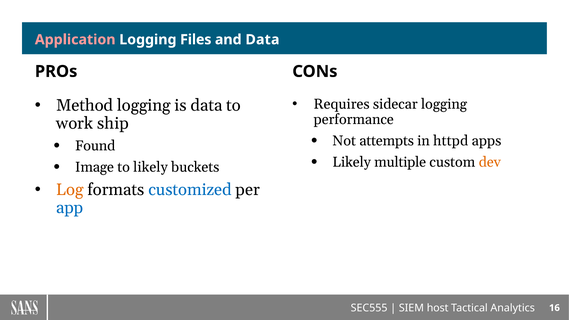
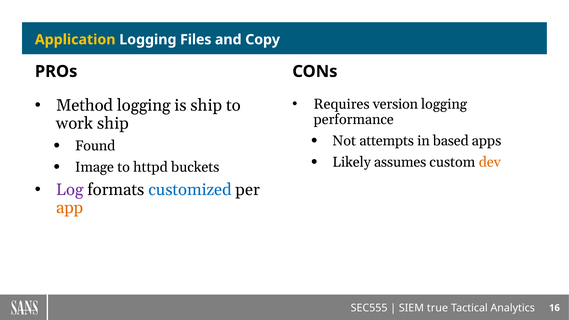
Application colour: pink -> yellow (75, 40)
and Data: Data -> Copy (263, 40)
sidecar: sidecar -> version (395, 104)
is data: data -> ship (206, 105)
httpd: httpd -> based (451, 141)
multiple: multiple -> assumes (400, 162)
to likely: likely -> httpd (151, 167)
Log colour: orange -> purple (70, 190)
app colour: blue -> orange (70, 208)
host: host -> true (437, 308)
